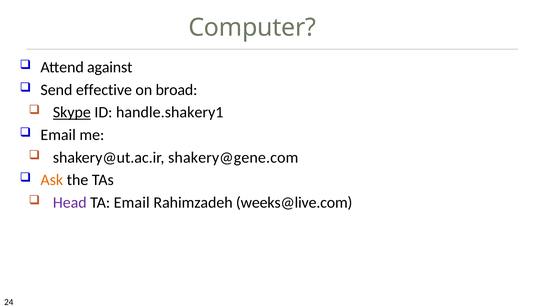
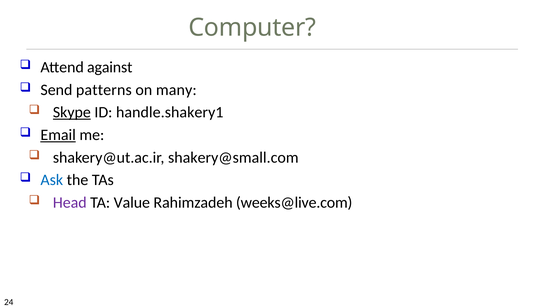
effective: effective -> patterns (104, 90)
broad: broad -> many (176, 90)
Email underline: none -> present (58, 135)
shakery@gene.com: shakery@gene.com -> shakery@small.com (233, 157)
Ask colour: orange -> blue (52, 180)
TA Email: Email -> Value (132, 203)
